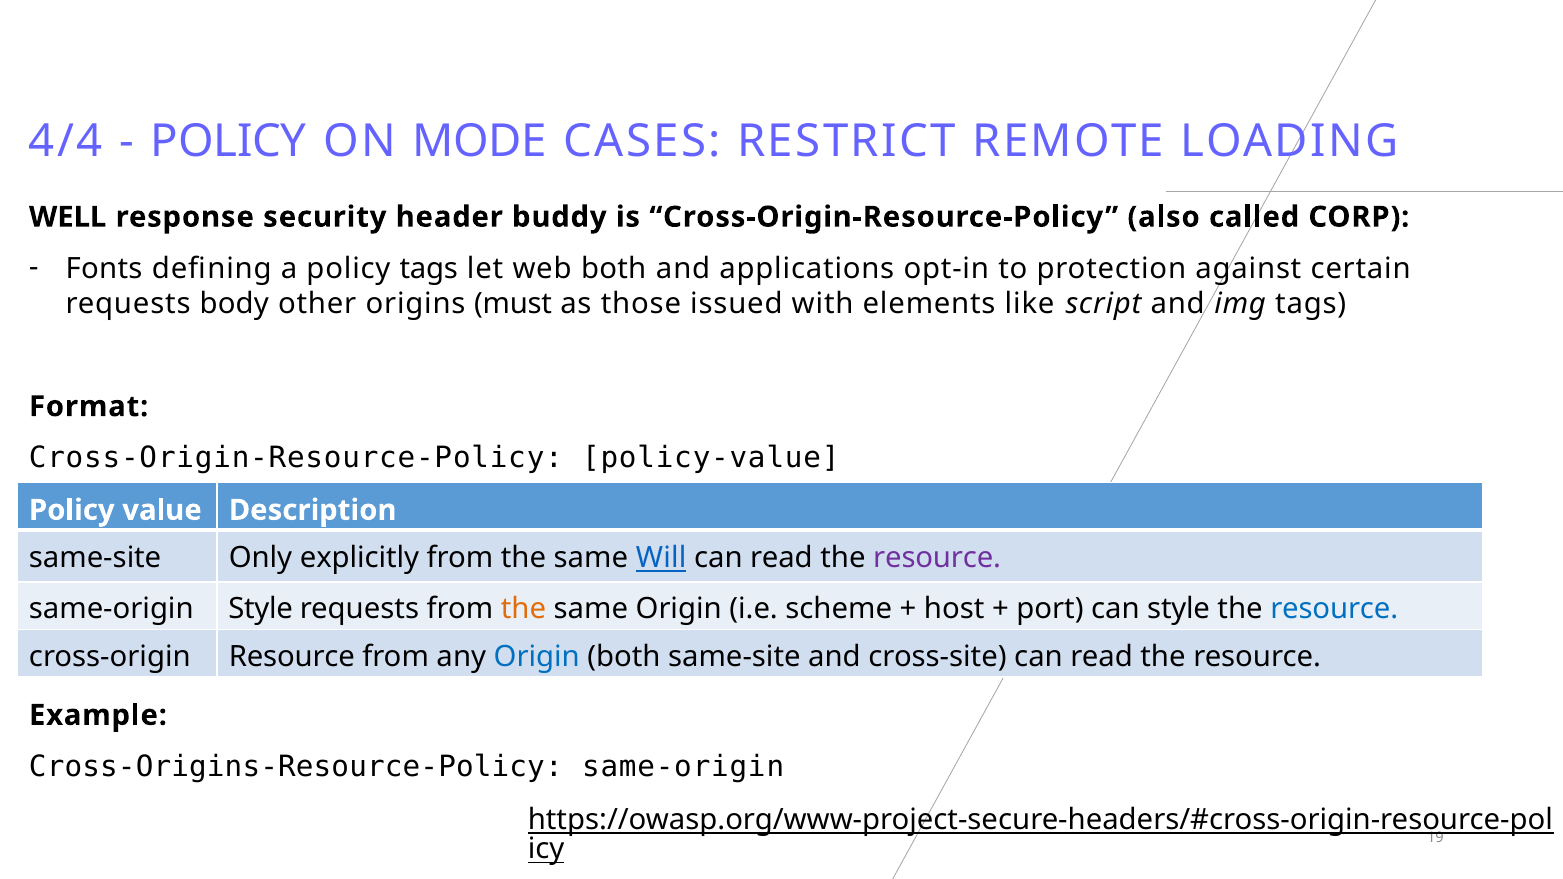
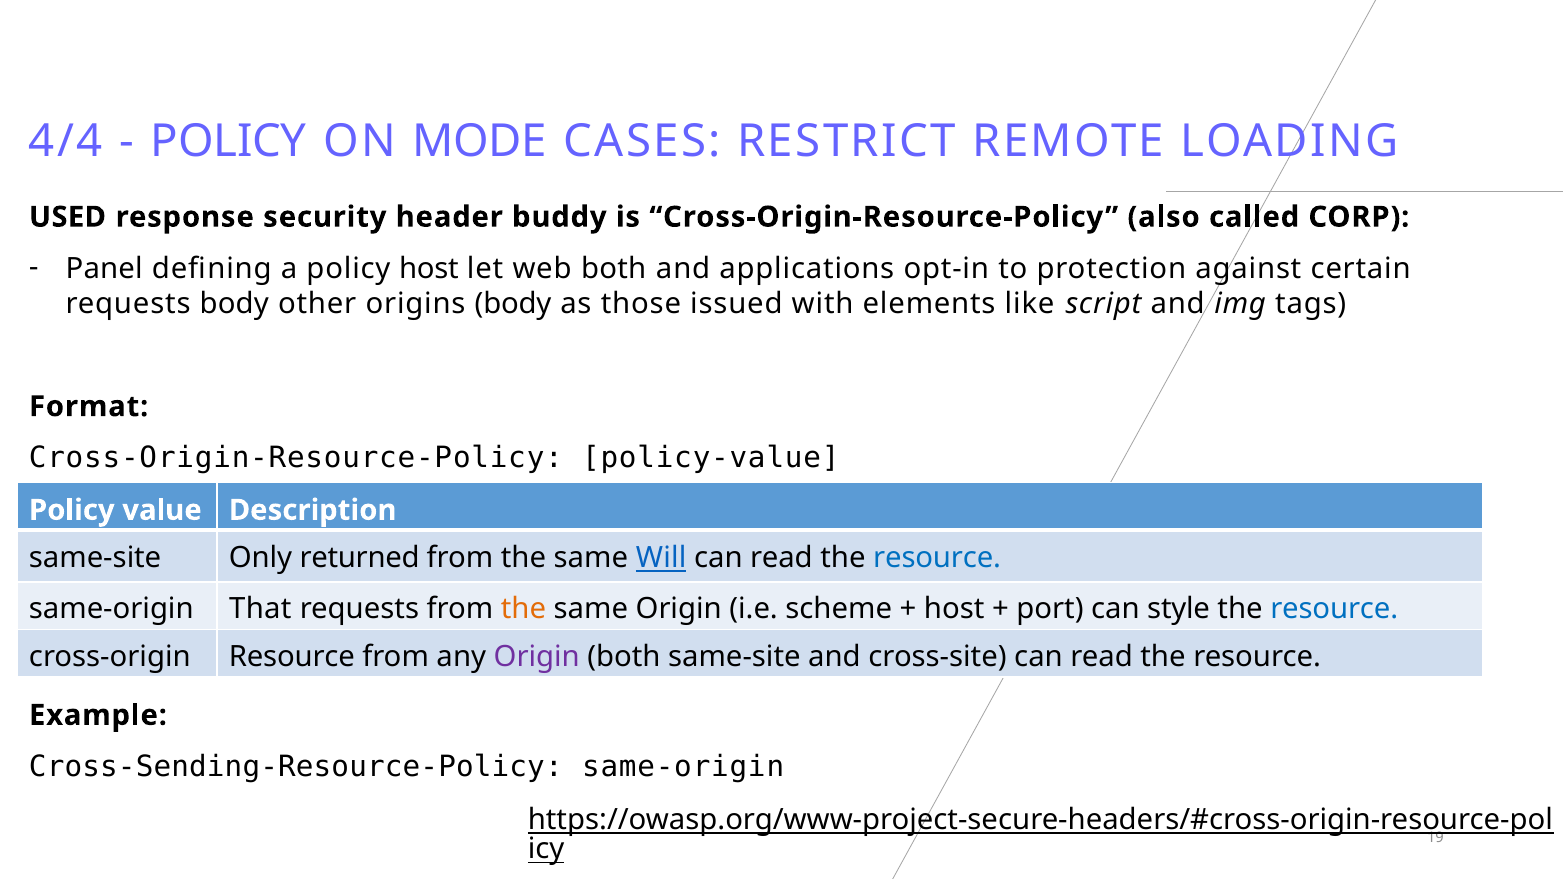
WELL: WELL -> USED (67, 217)
Fonts: Fonts -> Panel (104, 269)
policy tags: tags -> host (429, 269)
origins must: must -> body (513, 304)
explicitly: explicitly -> returned (360, 558)
resource colour: purple -> blue (937, 558)
same-origin Style: Style -> That (260, 609)
Origin colour: blue -> purple (537, 657)
Cross-Origins-Resource-Policy: Cross-Origins-Resource-Policy -> Cross-Sending-Resource-Policy (296, 767)
